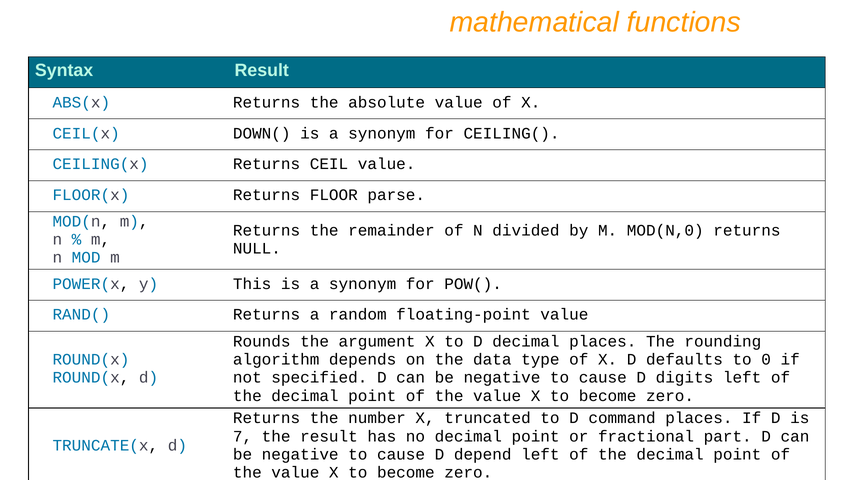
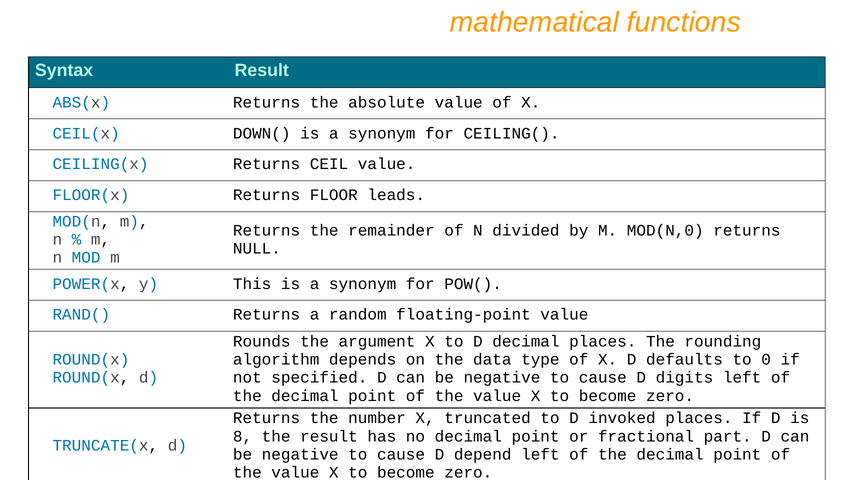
parse: parse -> leads (396, 195)
command: command -> invoked (622, 418)
7: 7 -> 8 (243, 437)
